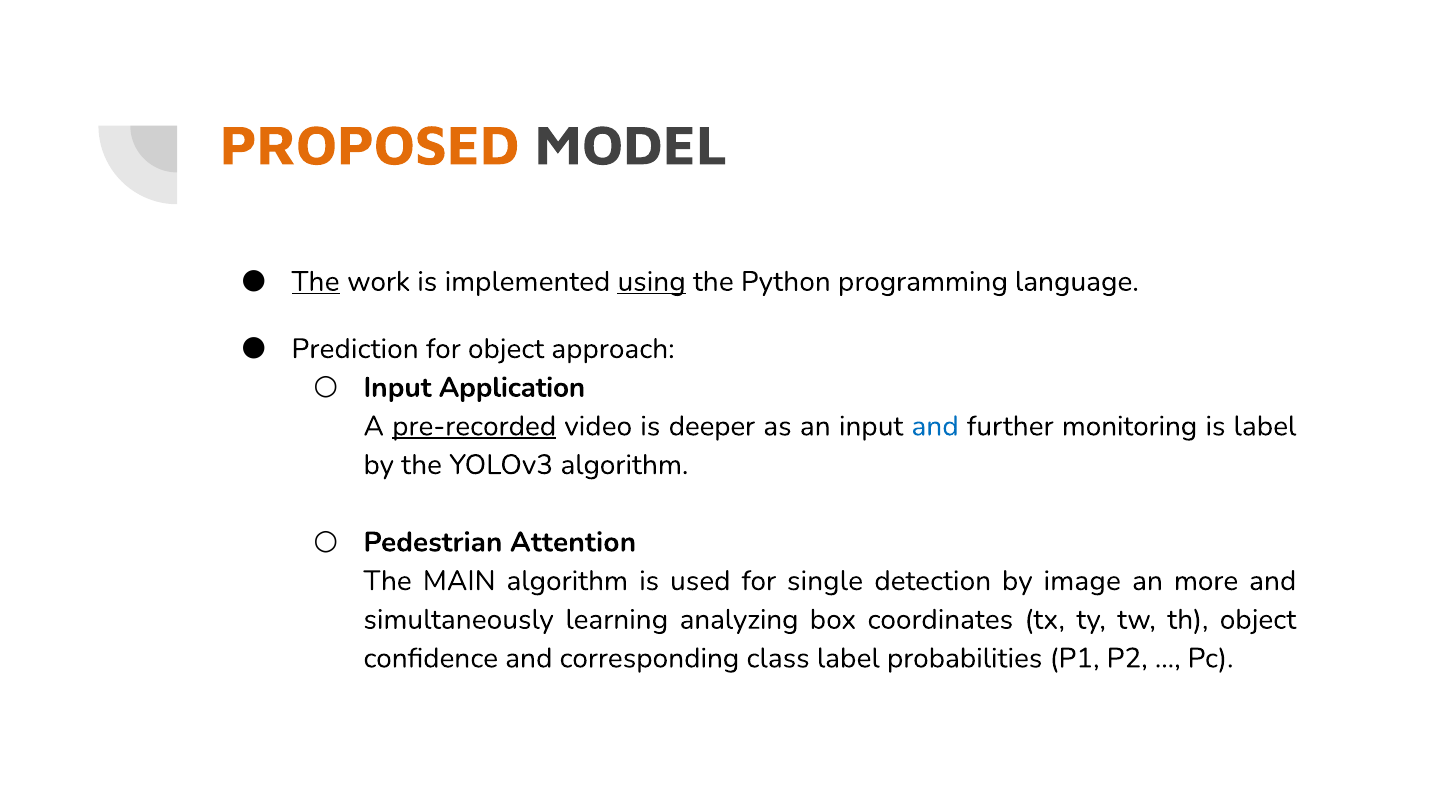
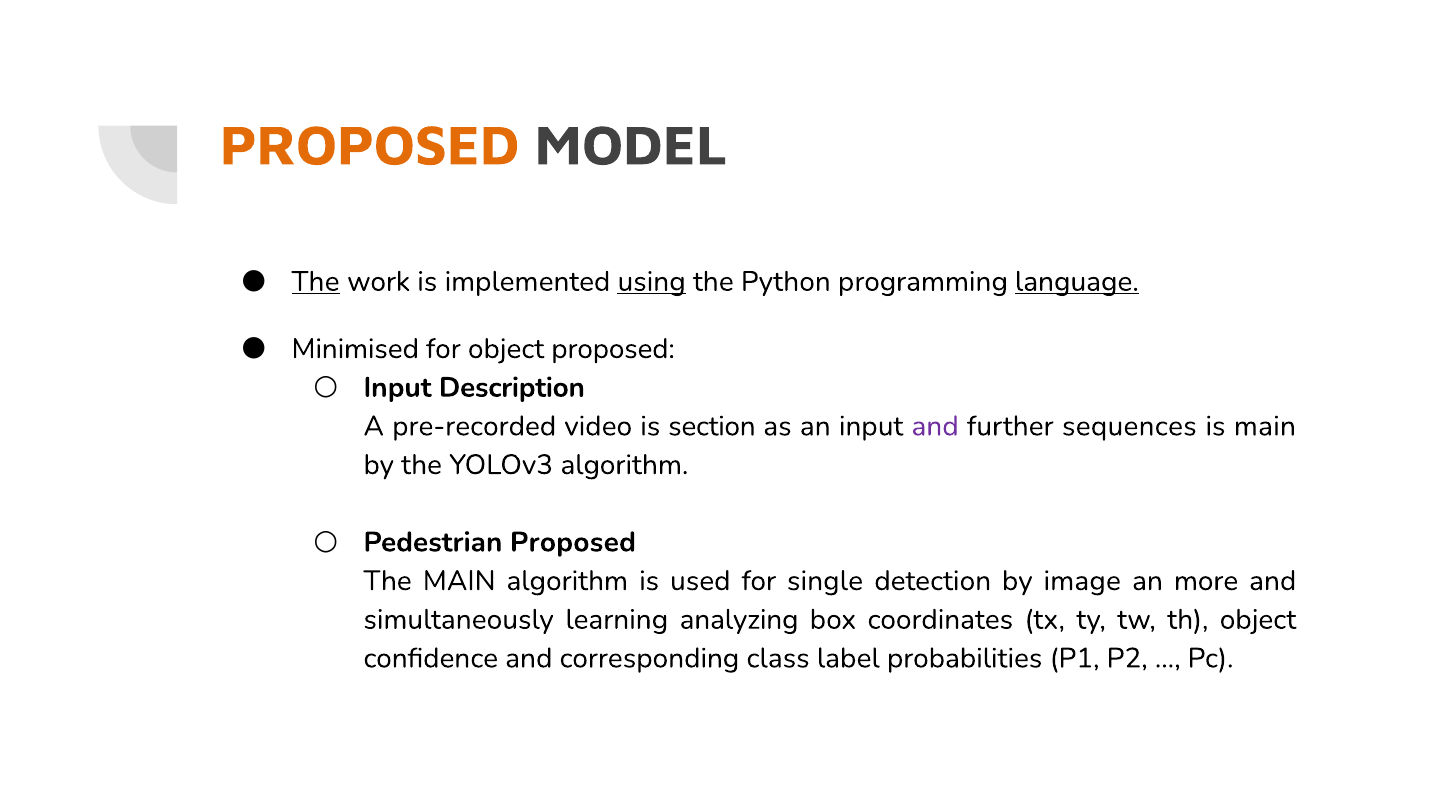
language underline: none -> present (1077, 282)
Prediction: Prediction -> Minimised (355, 349)
object approach: approach -> proposed (613, 349)
Application: Application -> Description (512, 388)
pre-recorded underline: present -> none (474, 426)
deeper: deeper -> section (712, 426)
and colour: blue -> purple (935, 426)
monitoring: monitoring -> sequences (1129, 426)
is label: label -> main (1265, 426)
Pedestrian Attention: Attention -> Proposed (573, 542)
